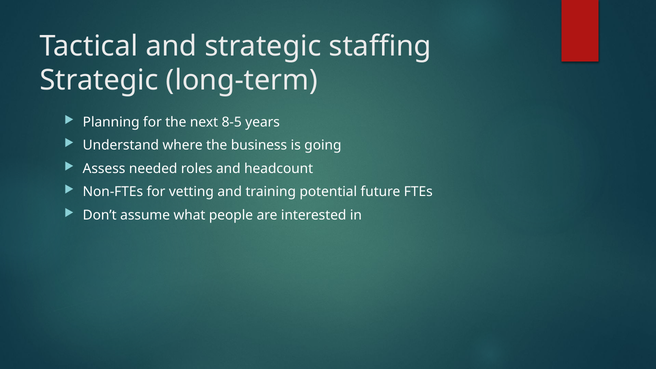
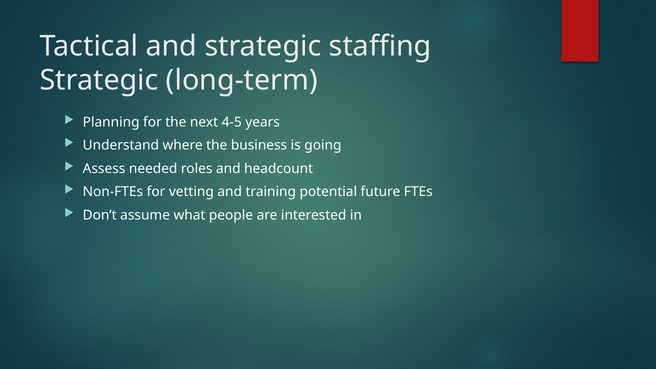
8-5: 8-5 -> 4-5 (232, 122)
